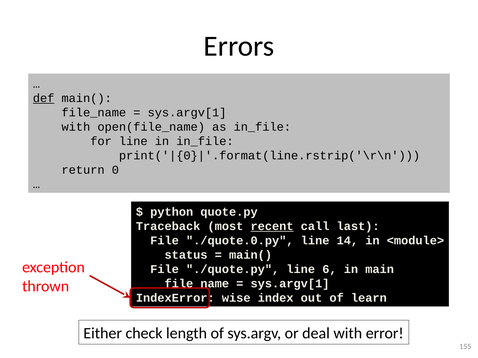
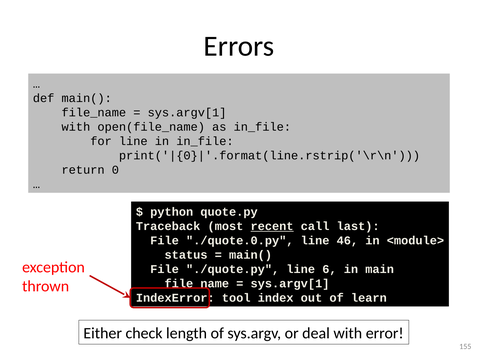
def underline: present -> none (44, 98)
14: 14 -> 46 (347, 241)
wise: wise -> tool (236, 298)
